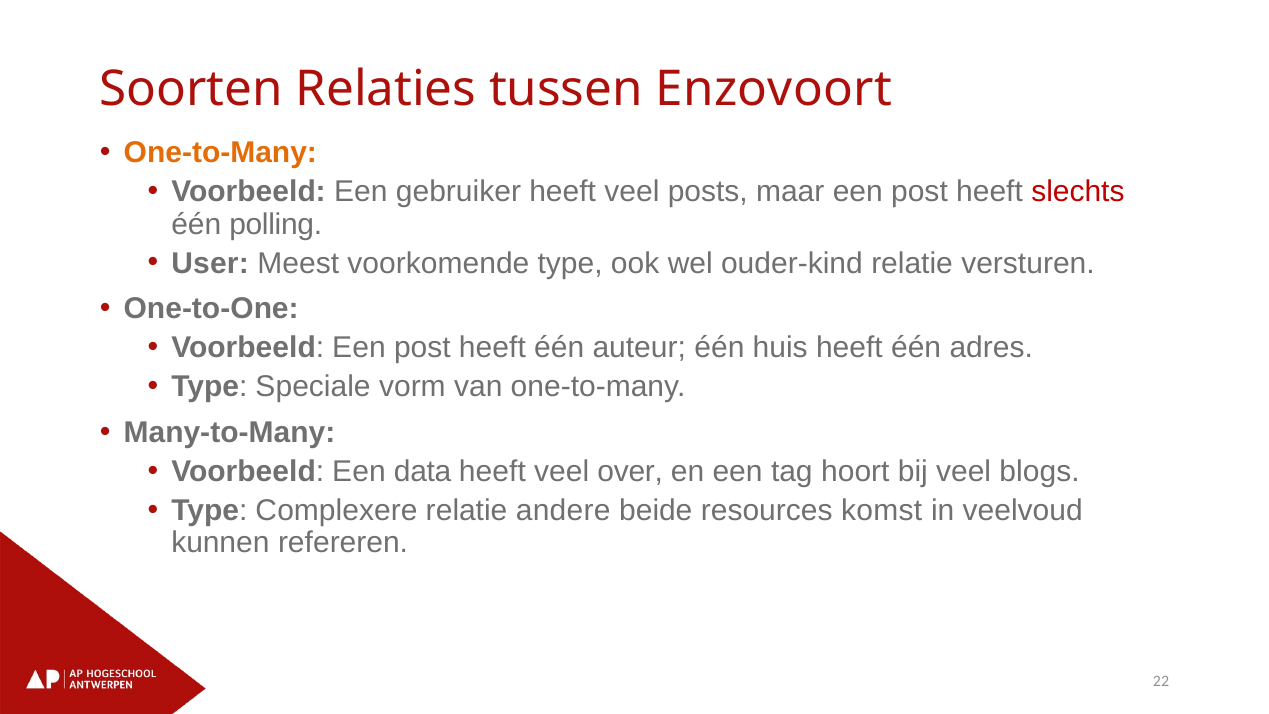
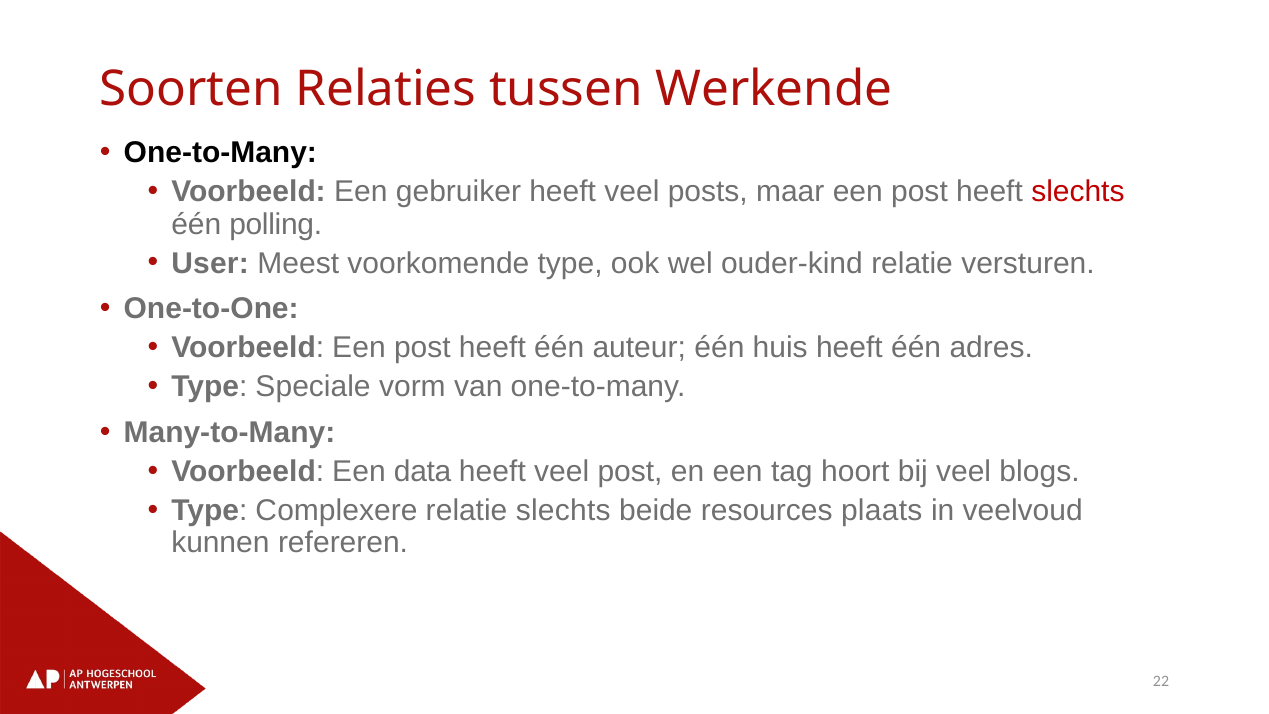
Enzovoort: Enzovoort -> Werkende (774, 89)
One-to-Many colour: orange -> black (220, 153)
veel over: over -> post (630, 471)
relatie andere: andere -> slechts (563, 510)
komst: komst -> plaats (882, 510)
